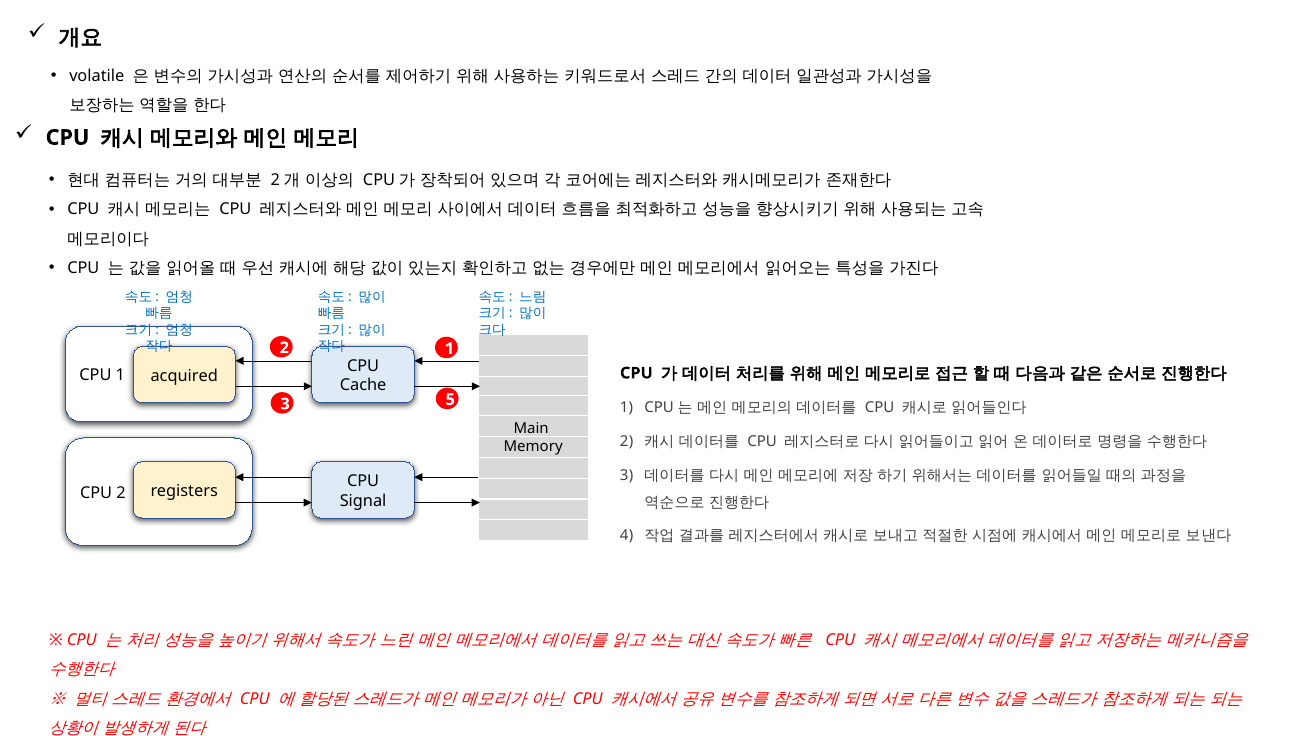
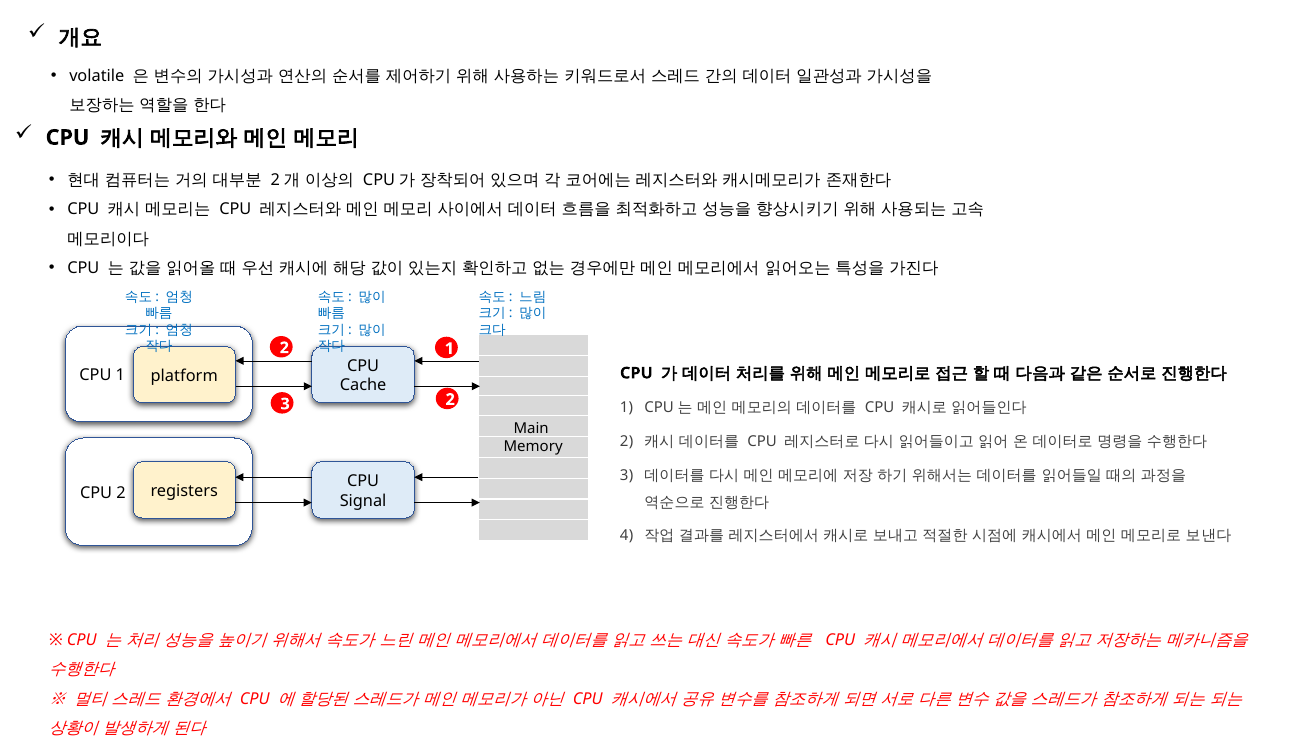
acquired: acquired -> platform (184, 376)
3 5: 5 -> 2 (450, 400)
